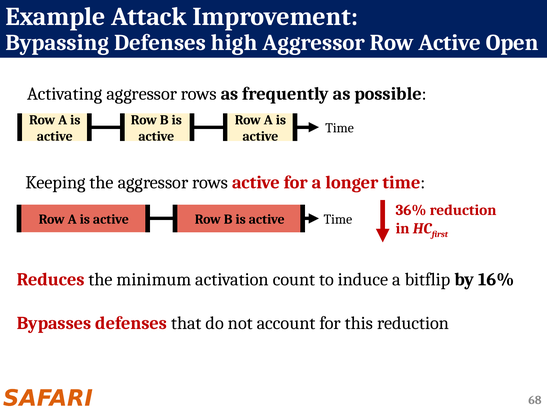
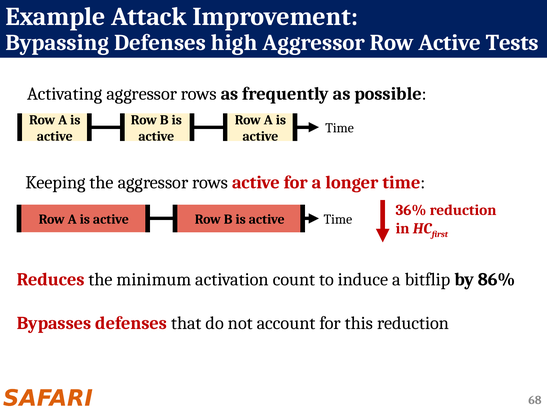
Open: Open -> Tests (512, 43)
16%: 16% -> 86% (496, 280)
